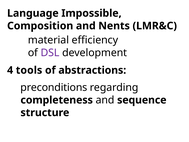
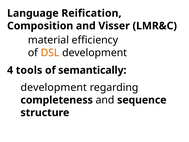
Impossible: Impossible -> Reification (91, 13)
Nents: Nents -> Visser (114, 26)
DSL colour: purple -> orange (50, 53)
abstractions: abstractions -> semantically (92, 70)
preconditions: preconditions -> development (54, 87)
